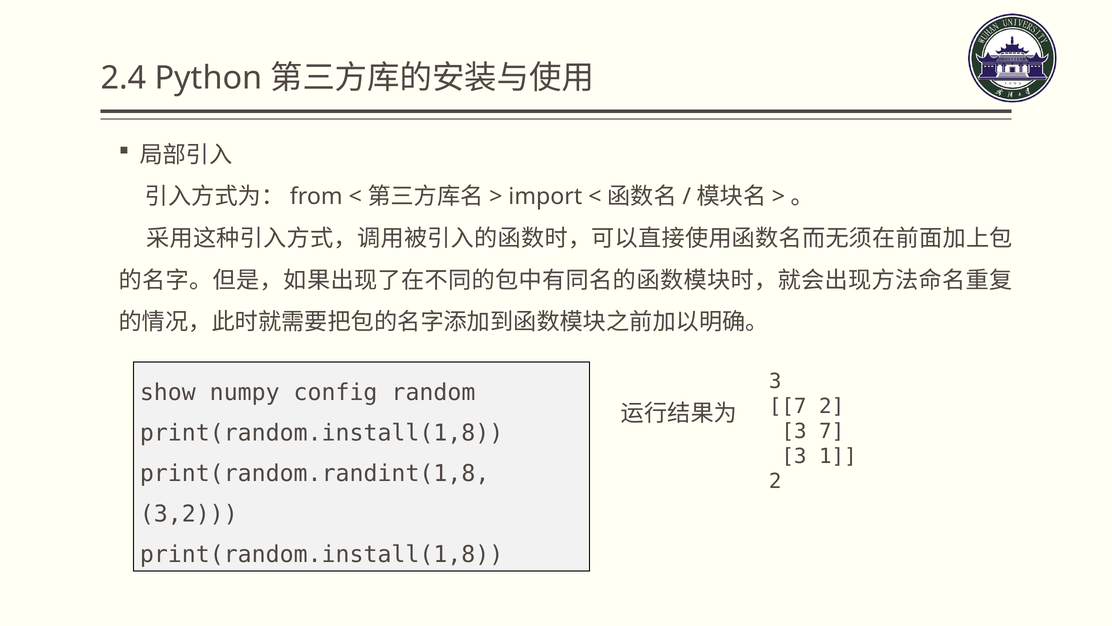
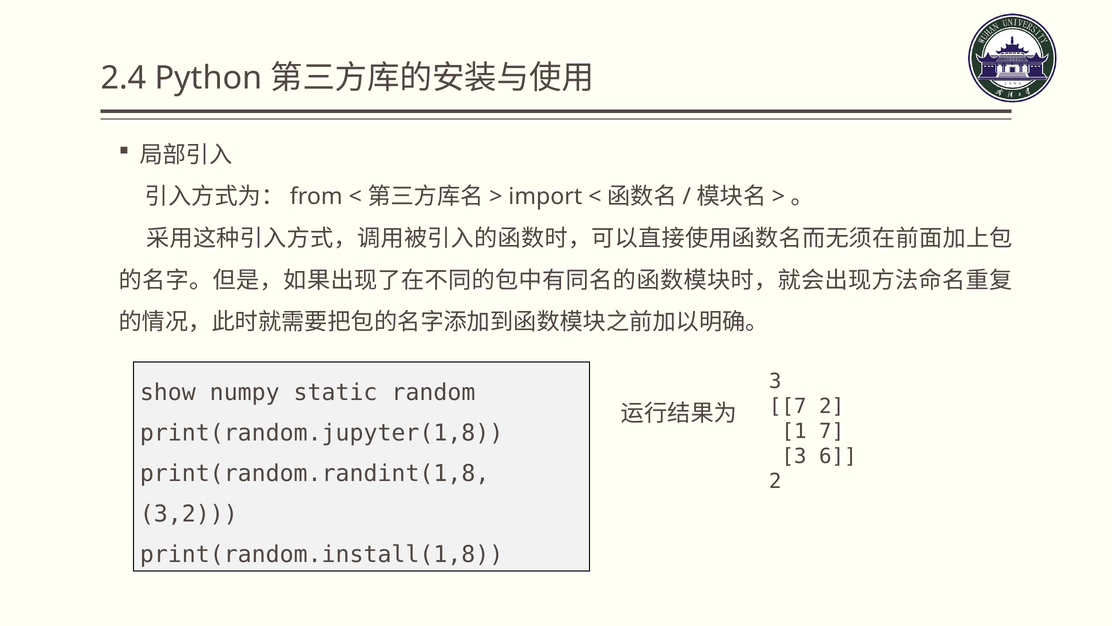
config: config -> static (336, 392)
3: 3 -> 1 (794, 431)
print(random.install(1,8: print(random.install(1,8 -> print(random.jupyter(1,8 (322, 433)
1: 1 -> 6 (838, 456)
